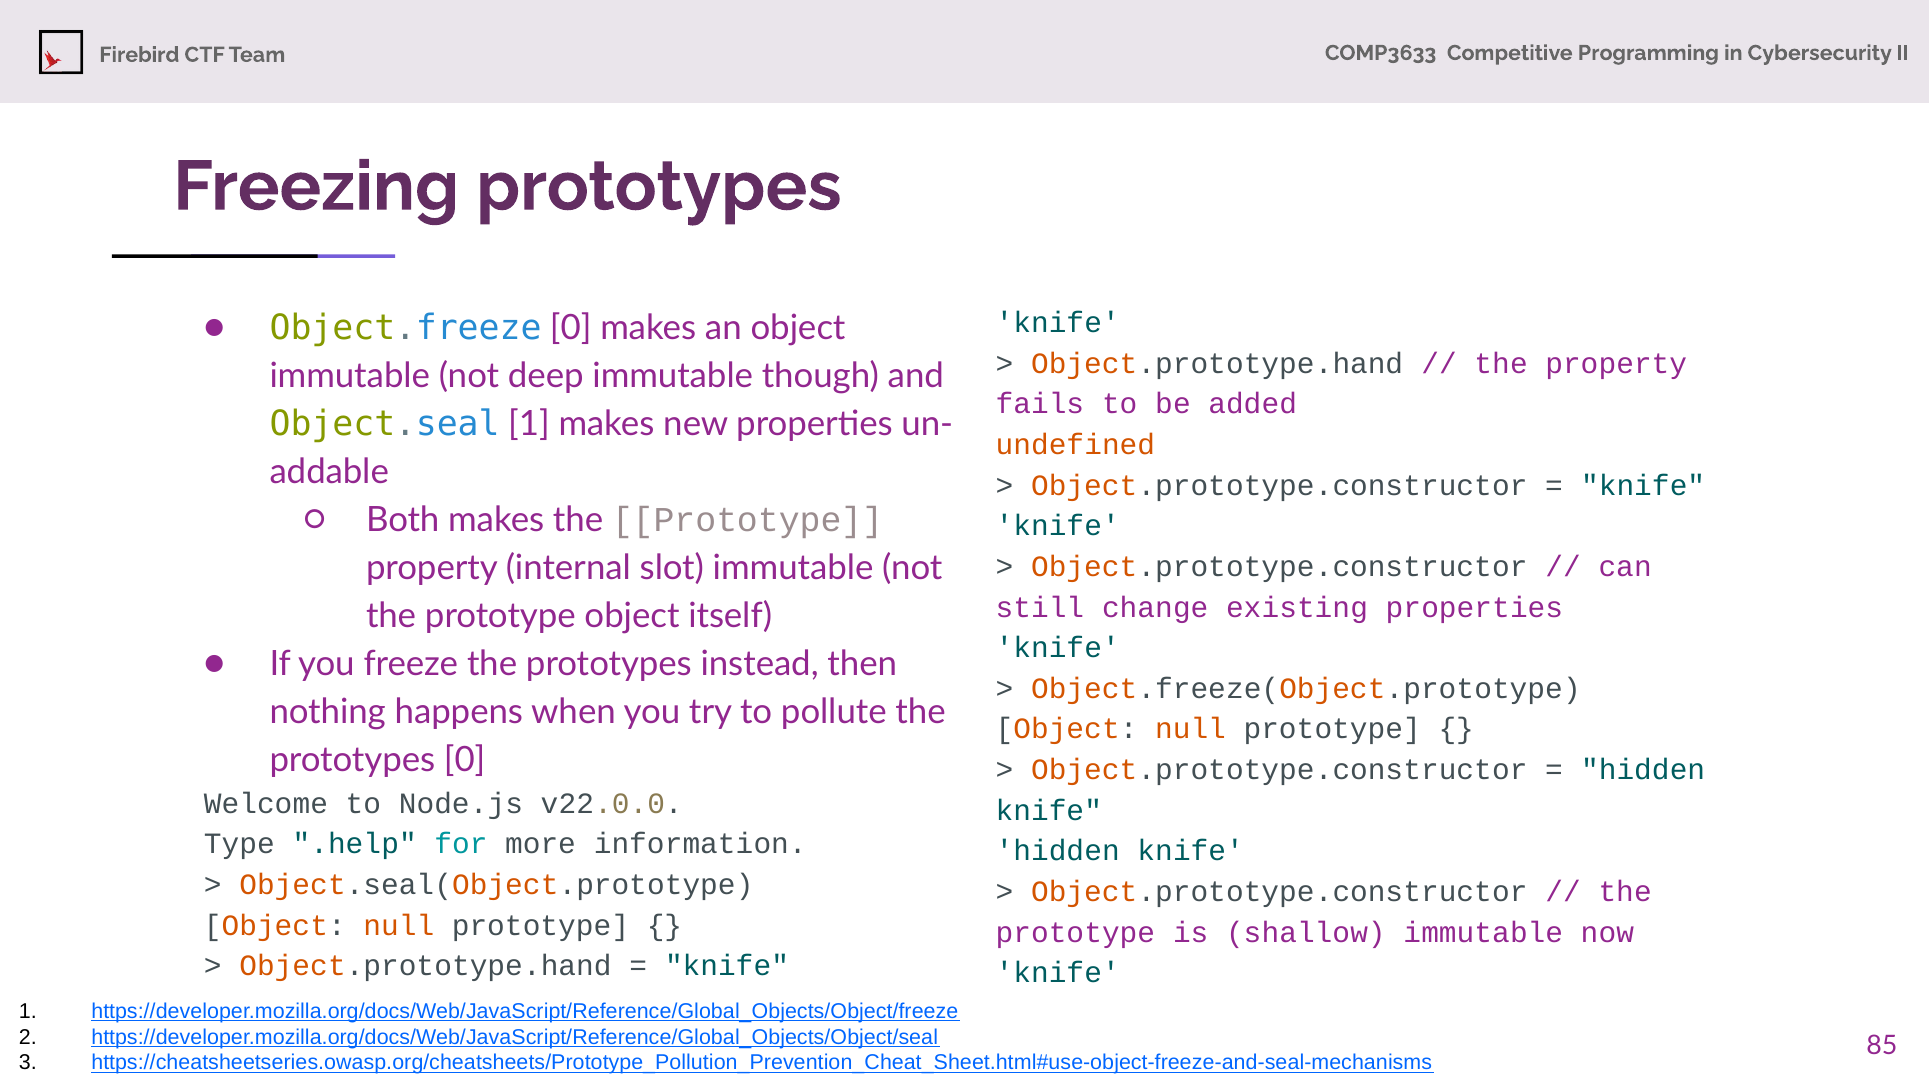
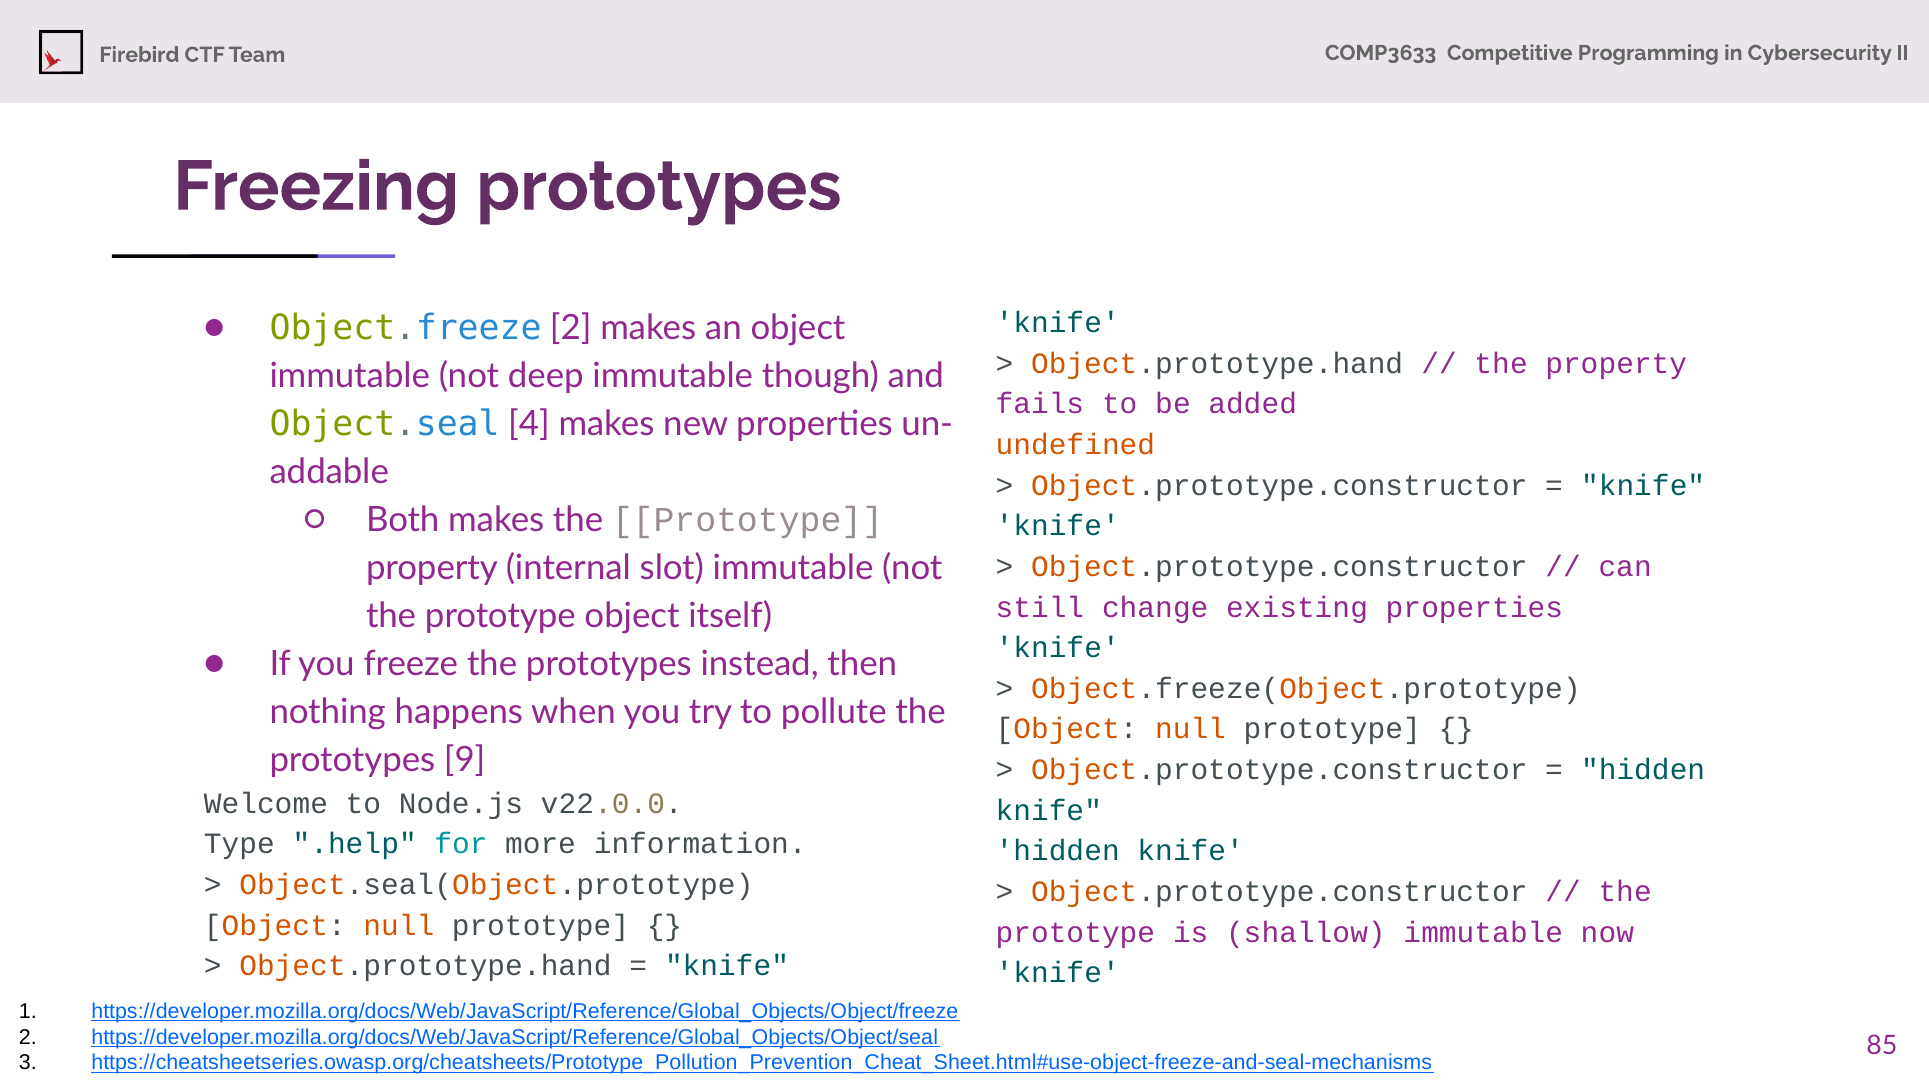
Object.freeze 0: 0 -> 2 (571, 328)
Object.seal 1: 1 -> 4 (529, 424)
prototypes 0: 0 -> 9 (465, 760)
